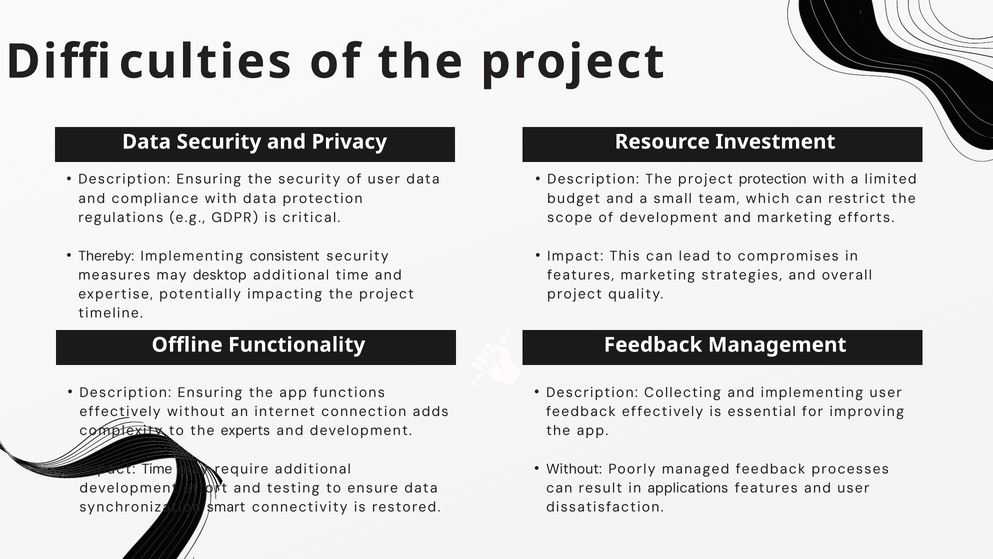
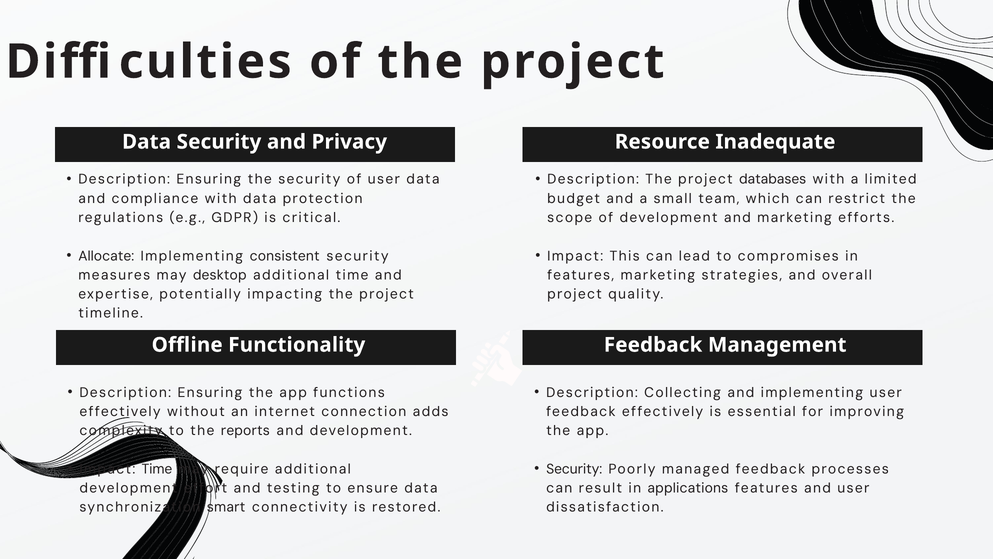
Investment: Investment -> Inadequate (775, 142)
project protection: protection -> databases (773, 179)
Thereby: Thereby -> Allocate (106, 256)
experts: experts -> reports (245, 430)
Without: Without -> Security (574, 469)
